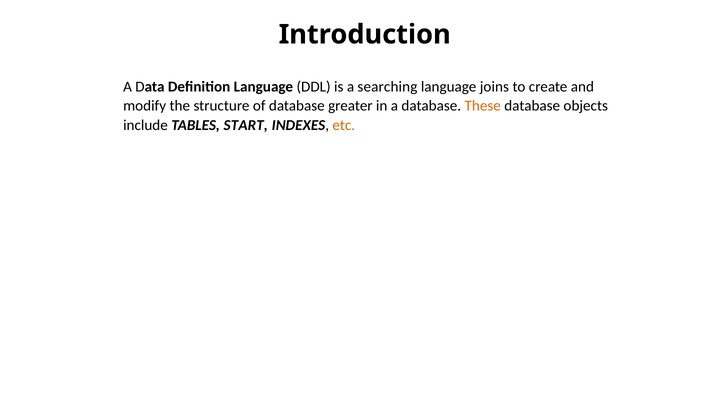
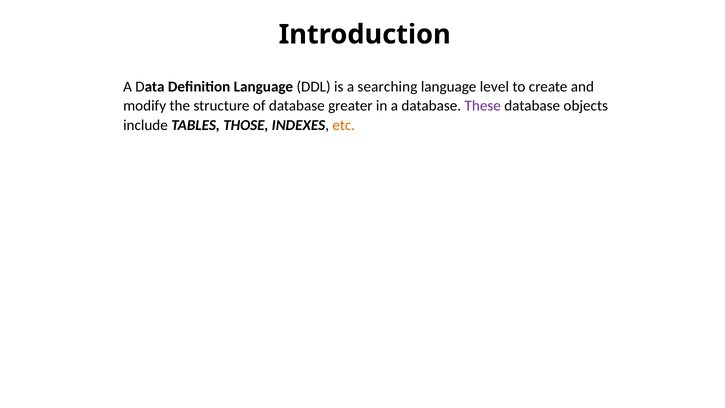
joins: joins -> level (494, 87)
These colour: orange -> purple (483, 106)
START: START -> THOSE (246, 125)
